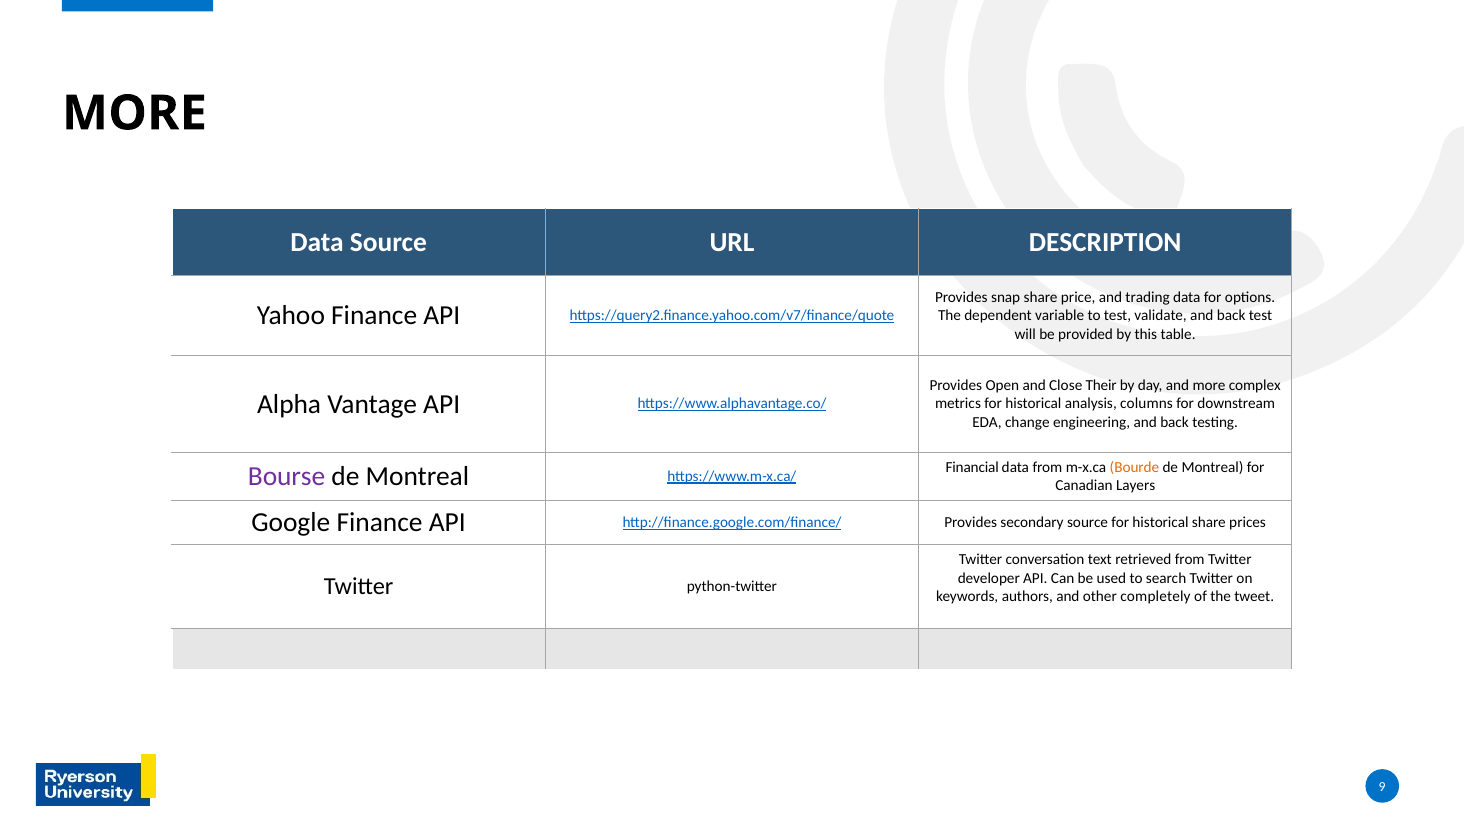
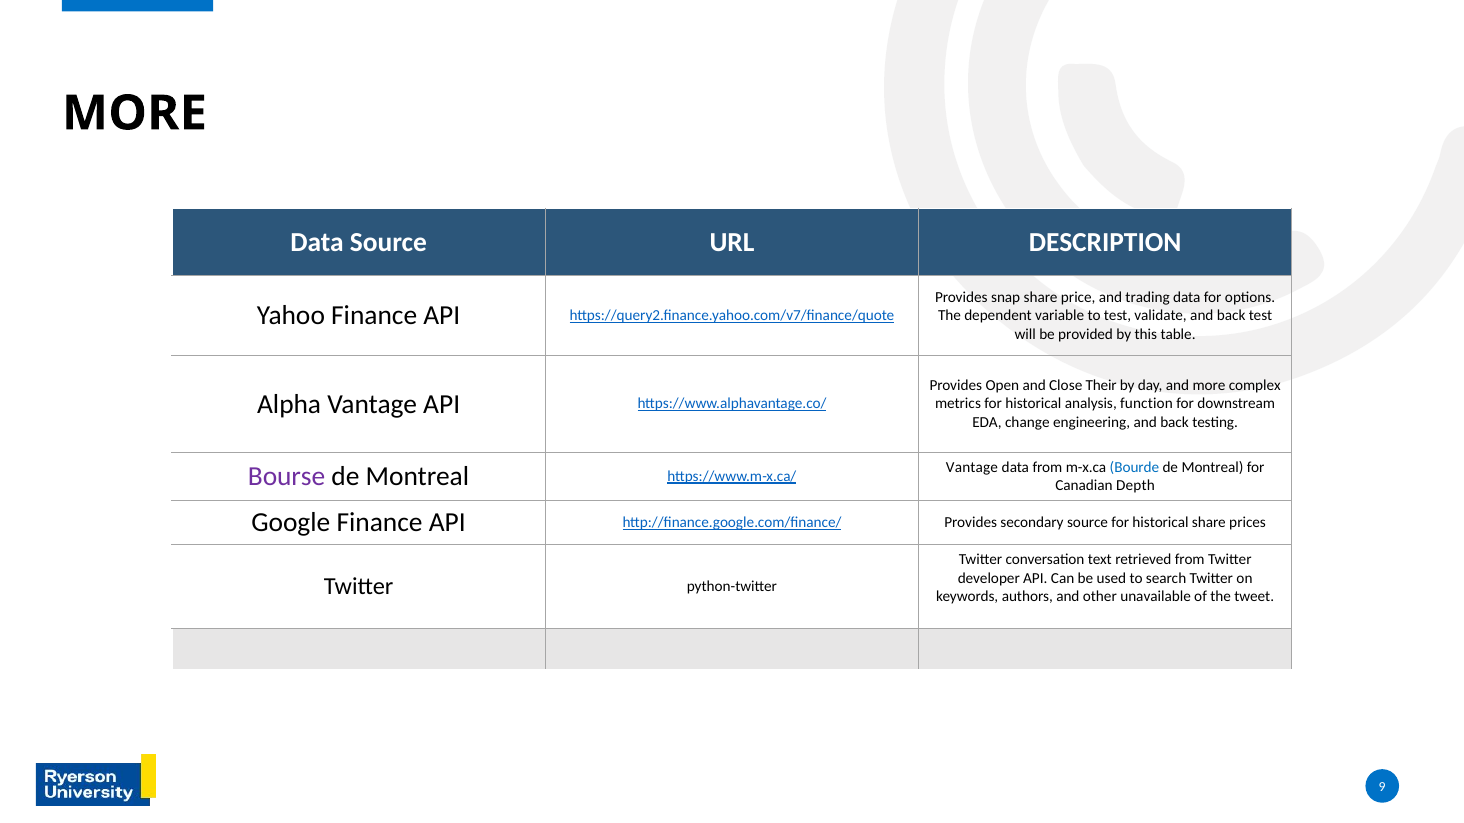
columns: columns -> function (1147, 404)
Financial: Financial -> Vantage (972, 467)
Bourde colour: orange -> blue (1135, 467)
Layers: Layers -> Depth (1136, 486)
completely: completely -> unavailable (1156, 597)
